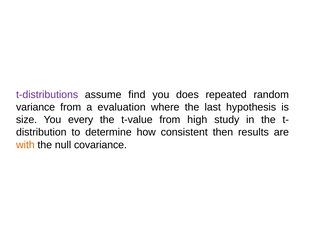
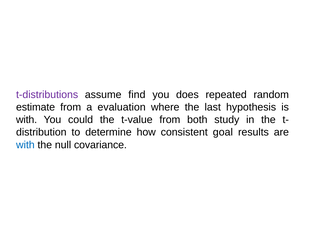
variance: variance -> estimate (36, 107)
size: size -> with (27, 120)
every: every -> could (81, 120)
high: high -> both (197, 120)
then: then -> goal (223, 132)
with colour: orange -> blue (25, 145)
